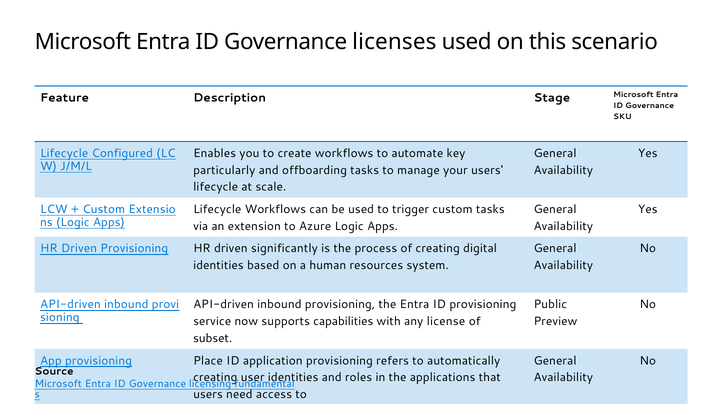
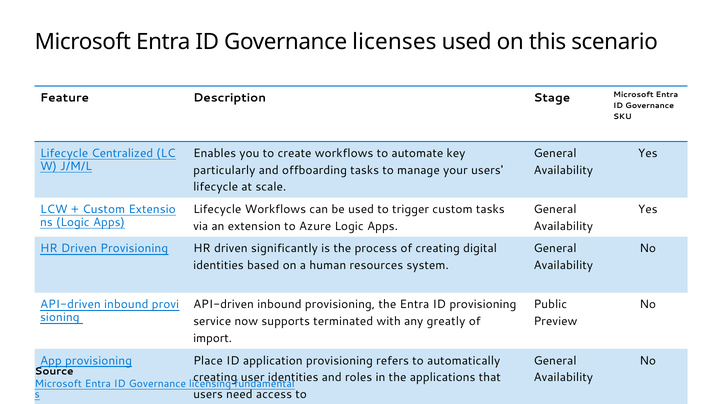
Configured: Configured -> Centralized (122, 153)
capabilities: capabilities -> terminated (343, 321)
license: license -> greatly (446, 321)
subset: subset -> import (213, 338)
